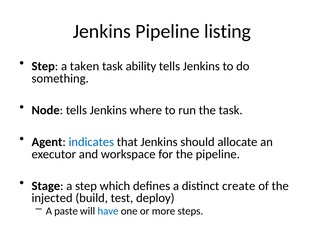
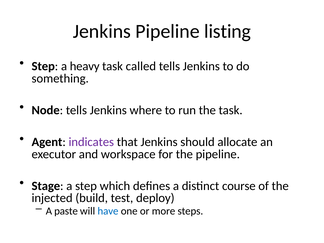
taken: taken -> heavy (85, 66)
ability: ability -> called (141, 66)
indicates colour: blue -> purple (91, 142)
create: create -> course (239, 186)
